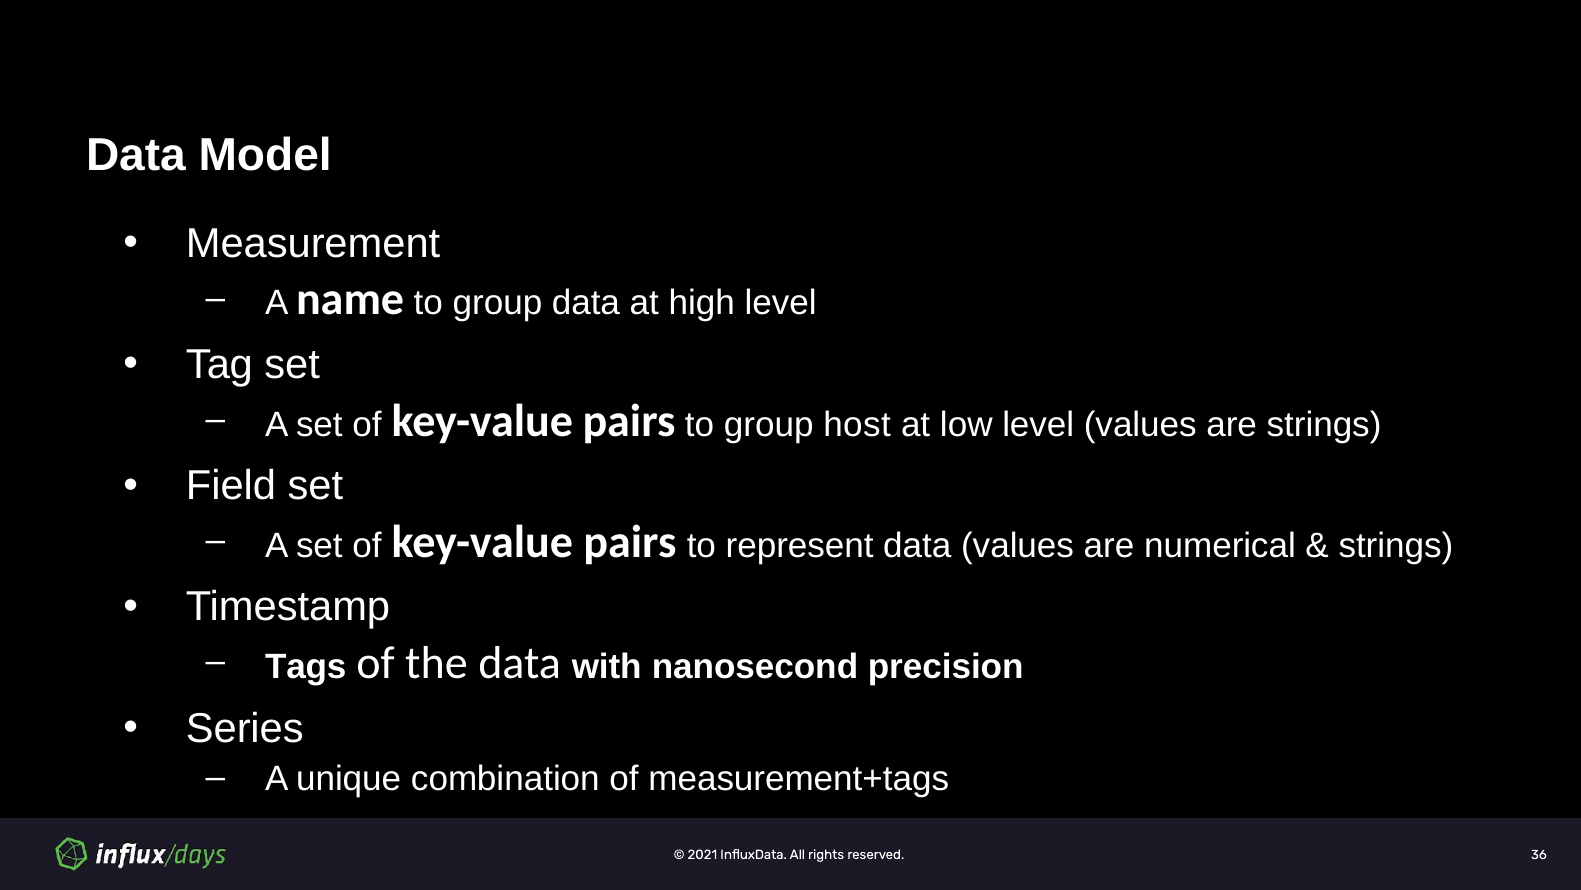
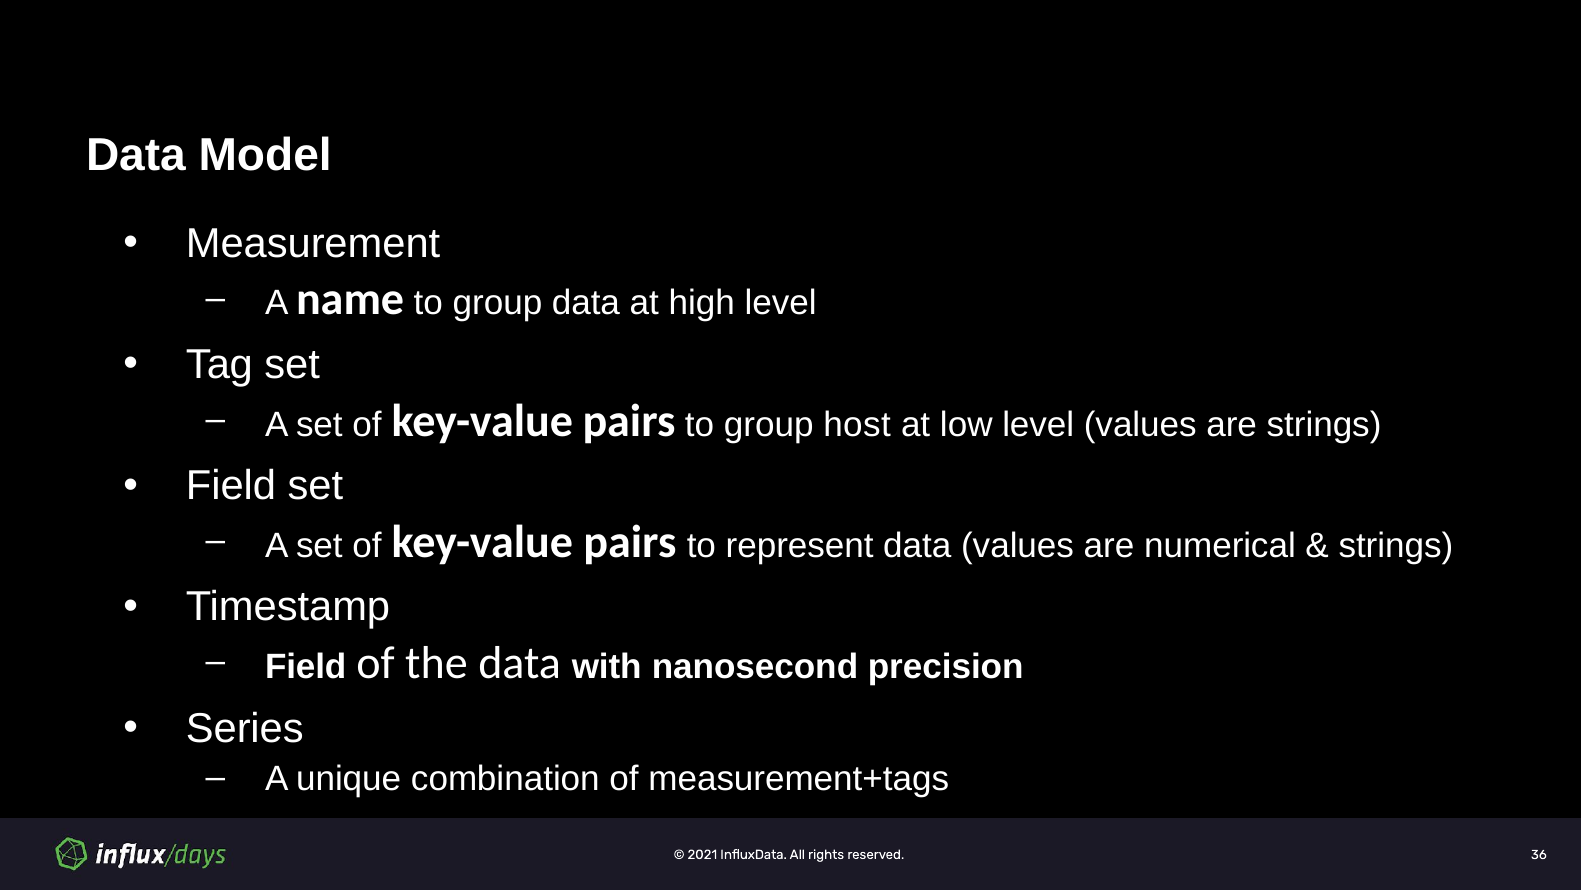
Tags: Tags -> Field (306, 667)
